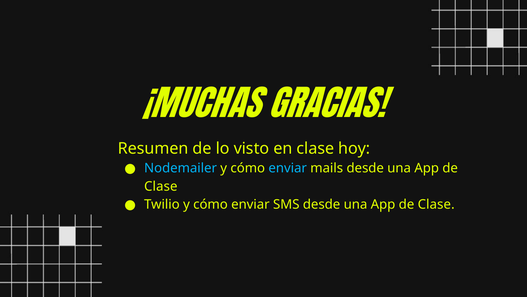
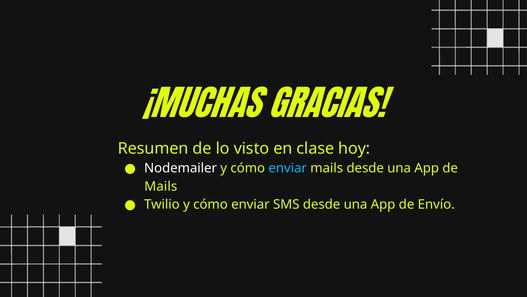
Nodemailer colour: light blue -> white (181, 168)
Clase: Clase -> Mails (161, 186)
Clase: Clase -> Envío (436, 204)
